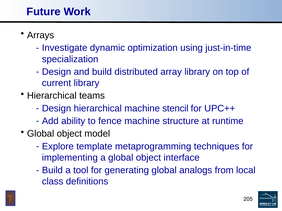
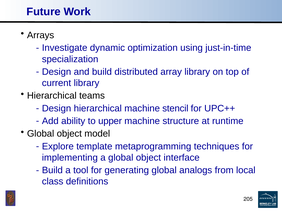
fence: fence -> upper (110, 121)
